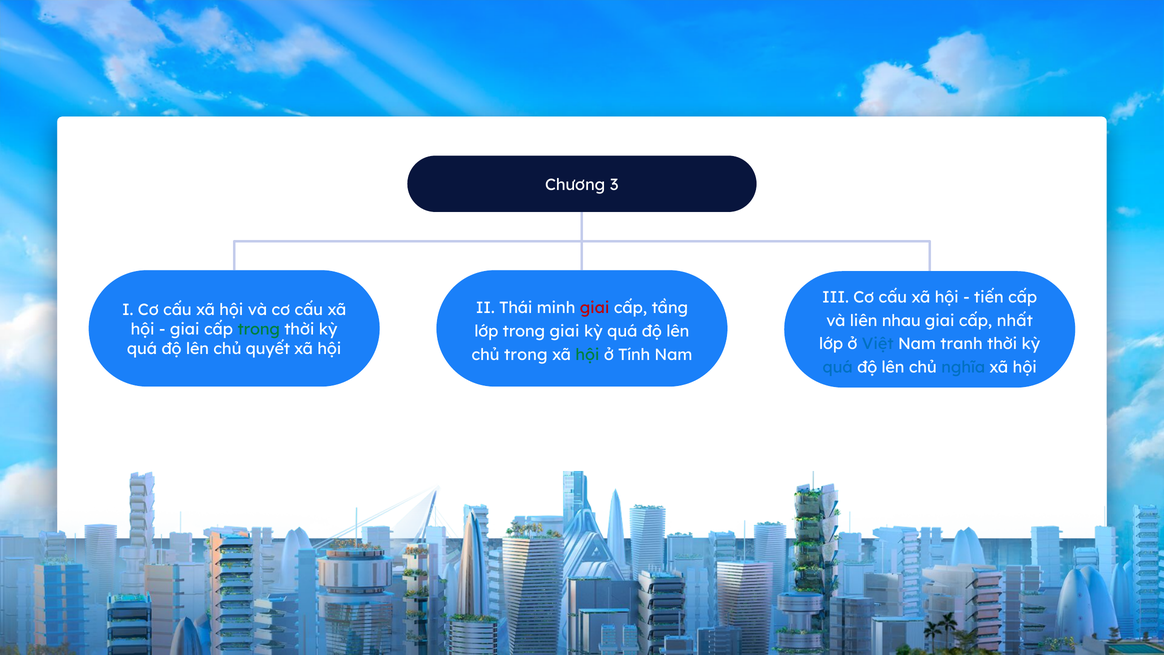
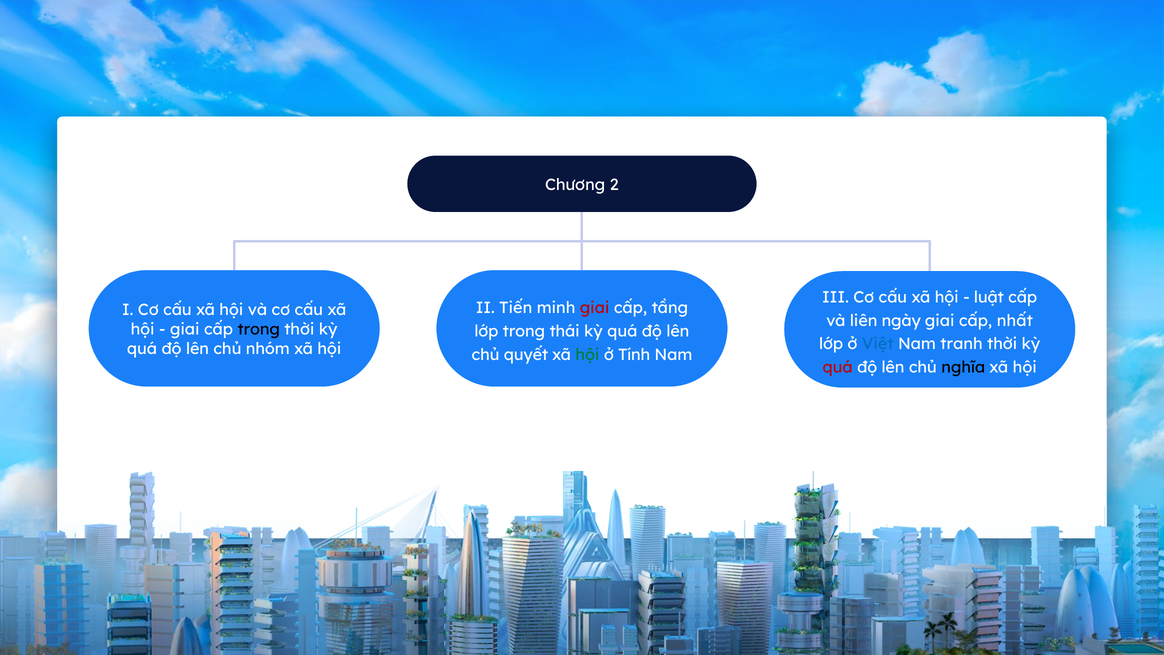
3: 3 -> 2 (614, 185)
tiến: tiến -> luật (989, 297)
Thái: Thái -> Tiến (516, 308)
nhau: nhau -> ngày (901, 321)
trong colour: green -> black (259, 329)
trong giai: giai -> thái (565, 331)
quyết: quyết -> nhóm (268, 349)
chủ trong: trong -> quyết (526, 355)
quá colour: blue -> red (838, 367)
nghĩa colour: blue -> black (963, 367)
